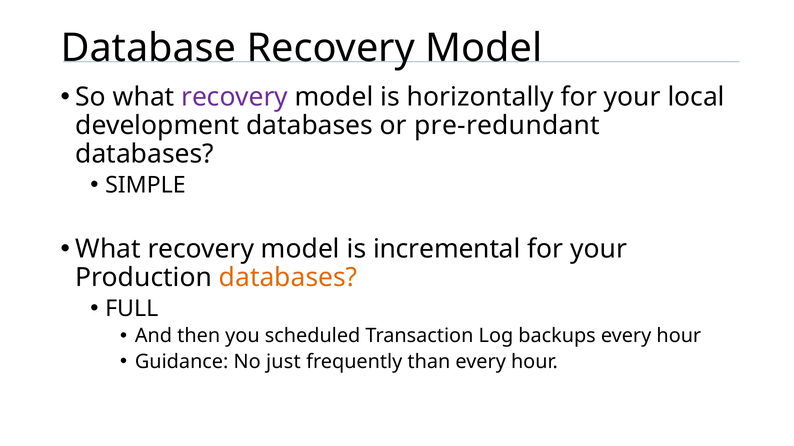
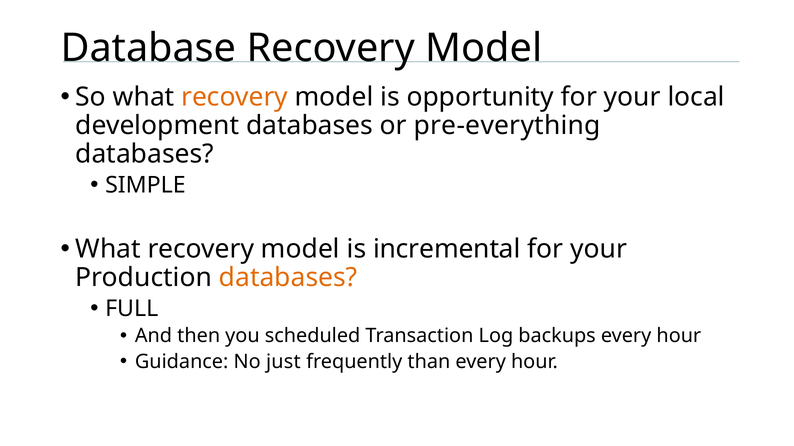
recovery colour: purple -> orange (235, 97)
horizontally: horizontally -> opportunity (480, 97)
pre-redundant: pre-redundant -> pre-everything (507, 126)
